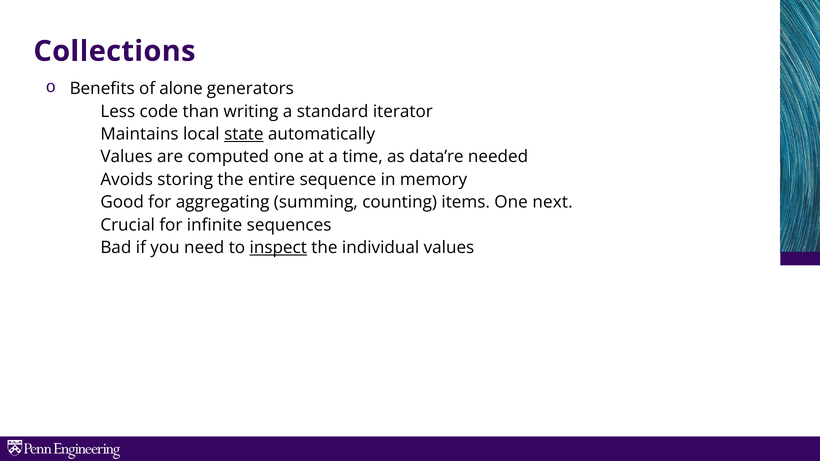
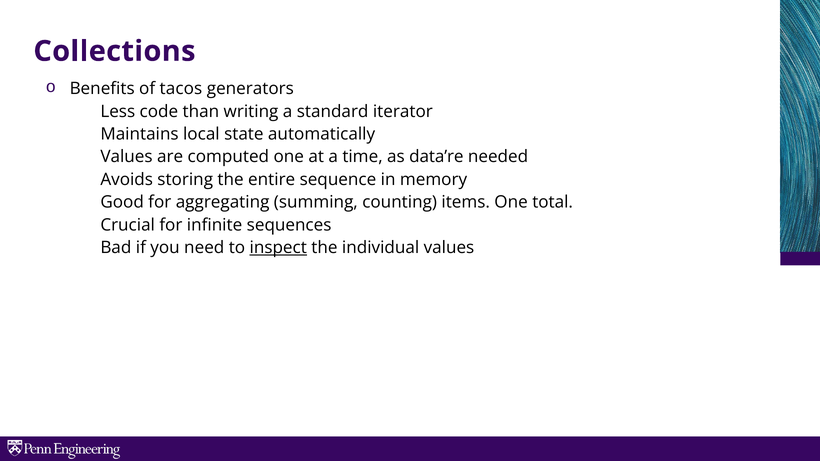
alone: alone -> tacos (181, 89)
state underline: present -> none (244, 134)
next: next -> total (553, 202)
